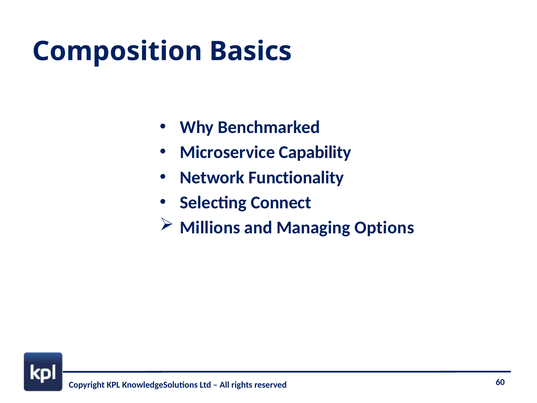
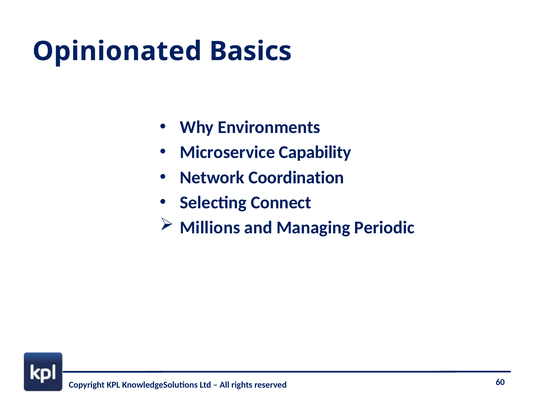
Composition: Composition -> Opinionated (117, 51)
Benchmarked: Benchmarked -> Environments (269, 127)
Functionality: Functionality -> Coordination (296, 177)
Options: Options -> Periodic (384, 227)
